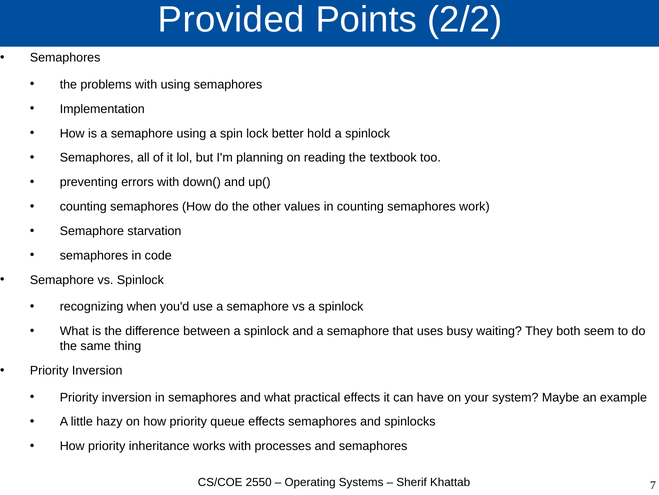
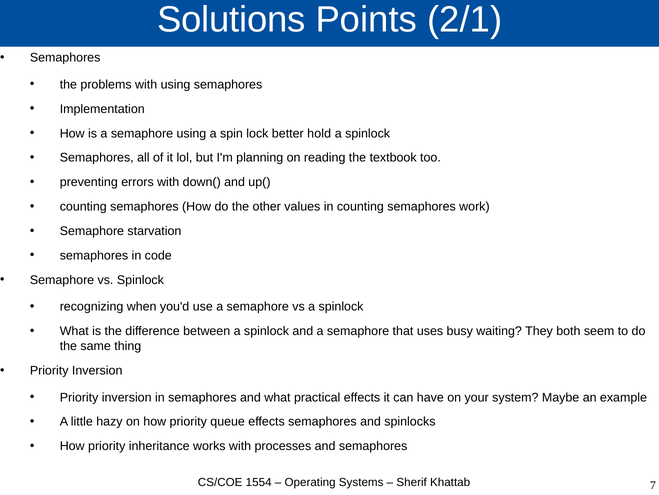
Provided: Provided -> Solutions (232, 20)
2/2: 2/2 -> 2/1 (465, 20)
2550: 2550 -> 1554 (259, 482)
